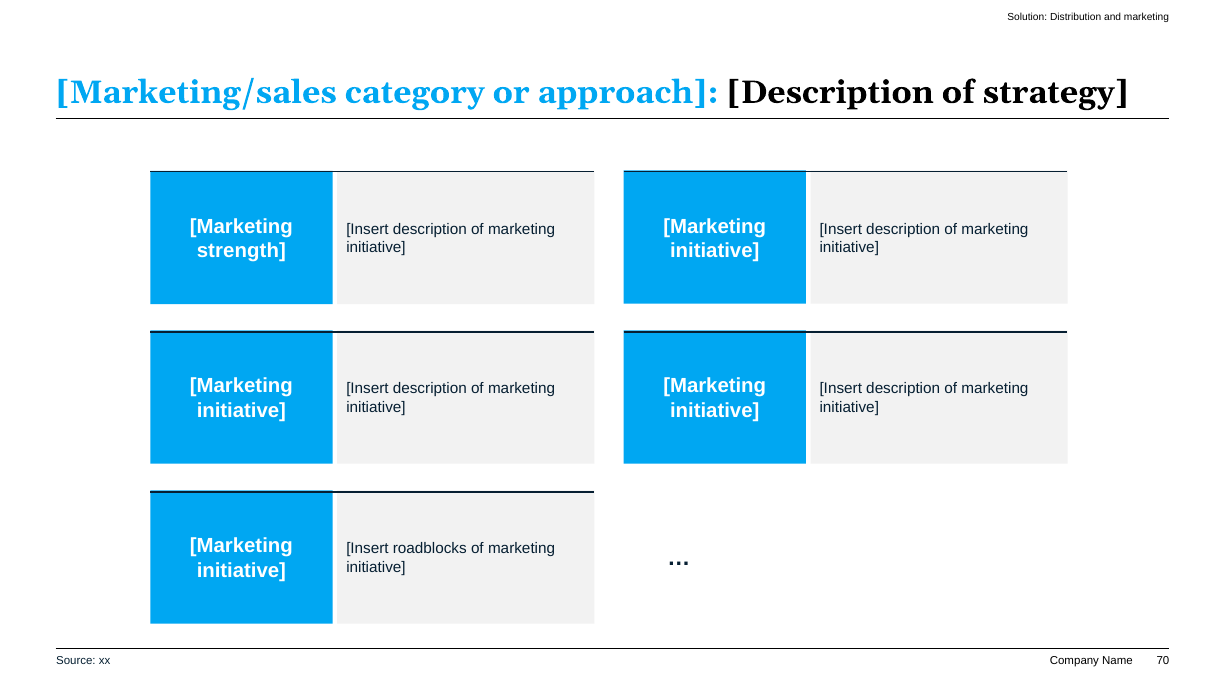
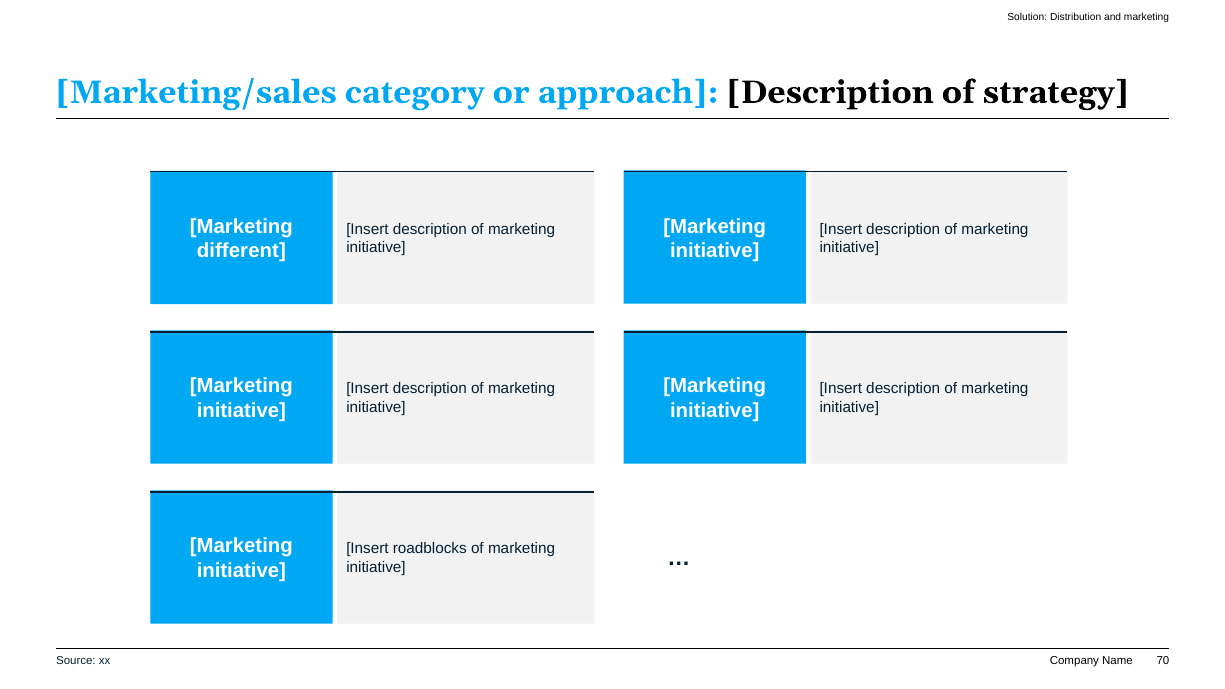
strength: strength -> different (241, 251)
